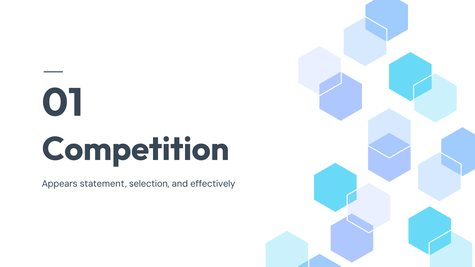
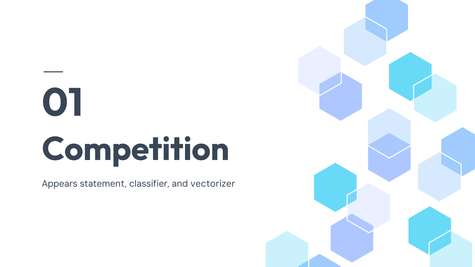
selection: selection -> classifier (149, 184)
effectively: effectively -> vectorizer (213, 184)
